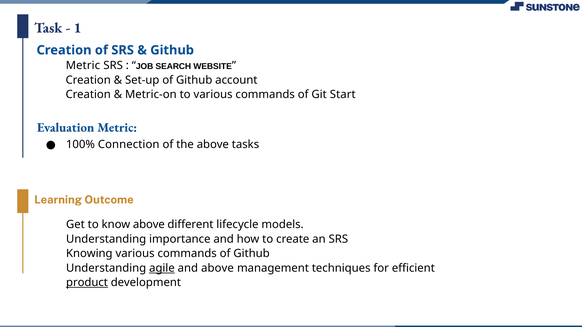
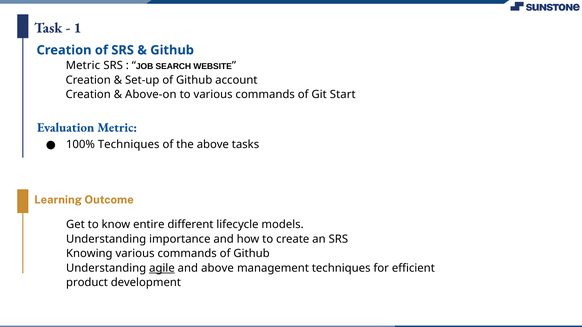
Metric-on: Metric-on -> Above-on (151, 95)
100% Connection: Connection -> Techniques (129, 145)
know above: above -> entire (149, 225)
product underline: present -> none (87, 283)
